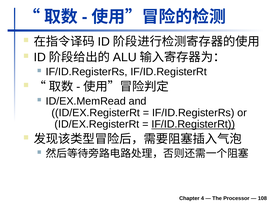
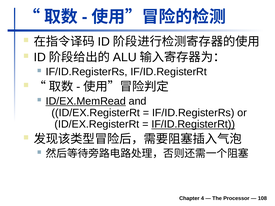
ID/EX.MemRead underline: none -> present (86, 101)
